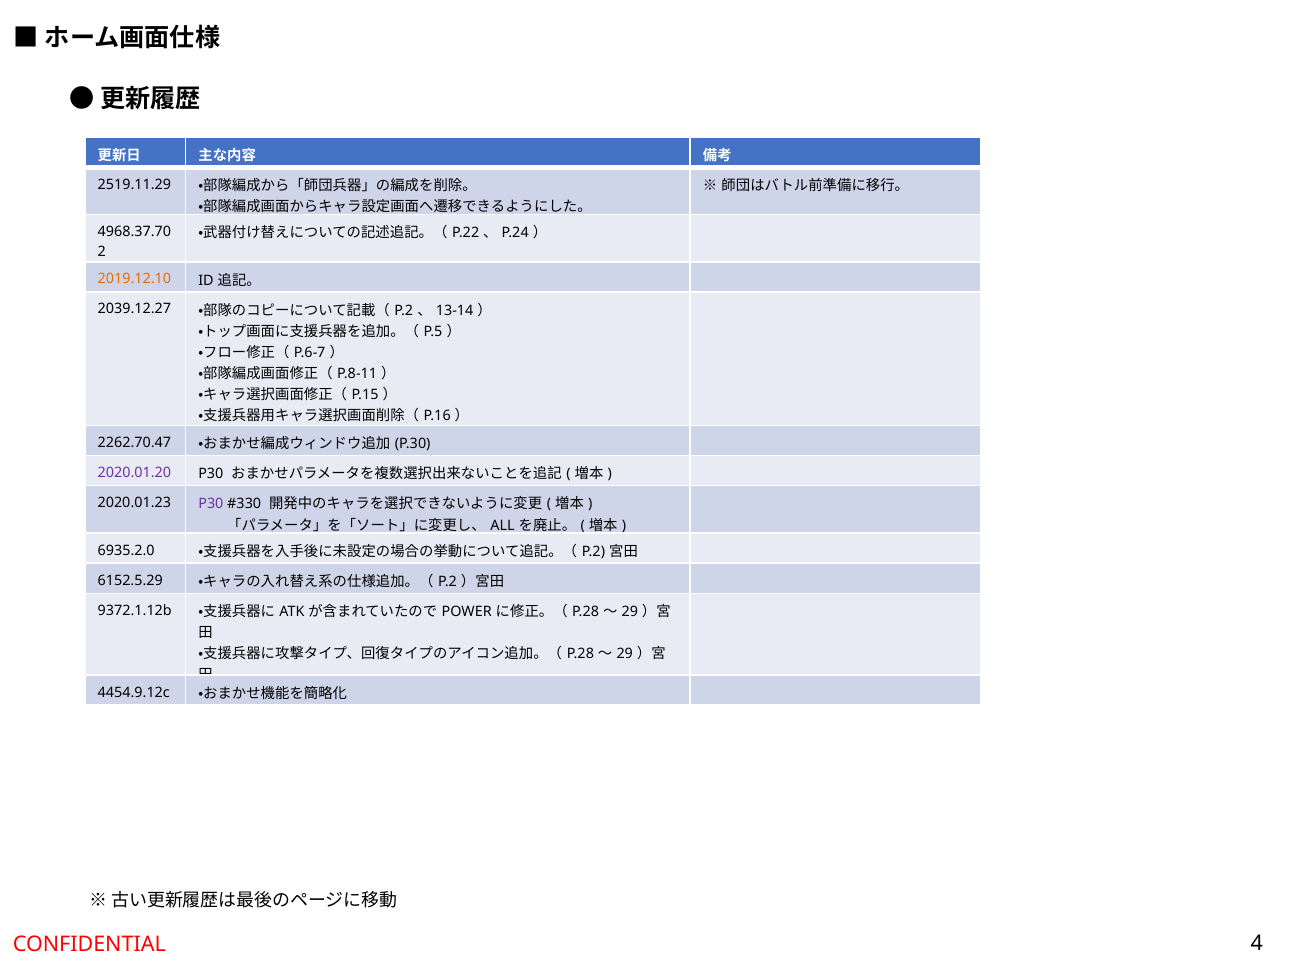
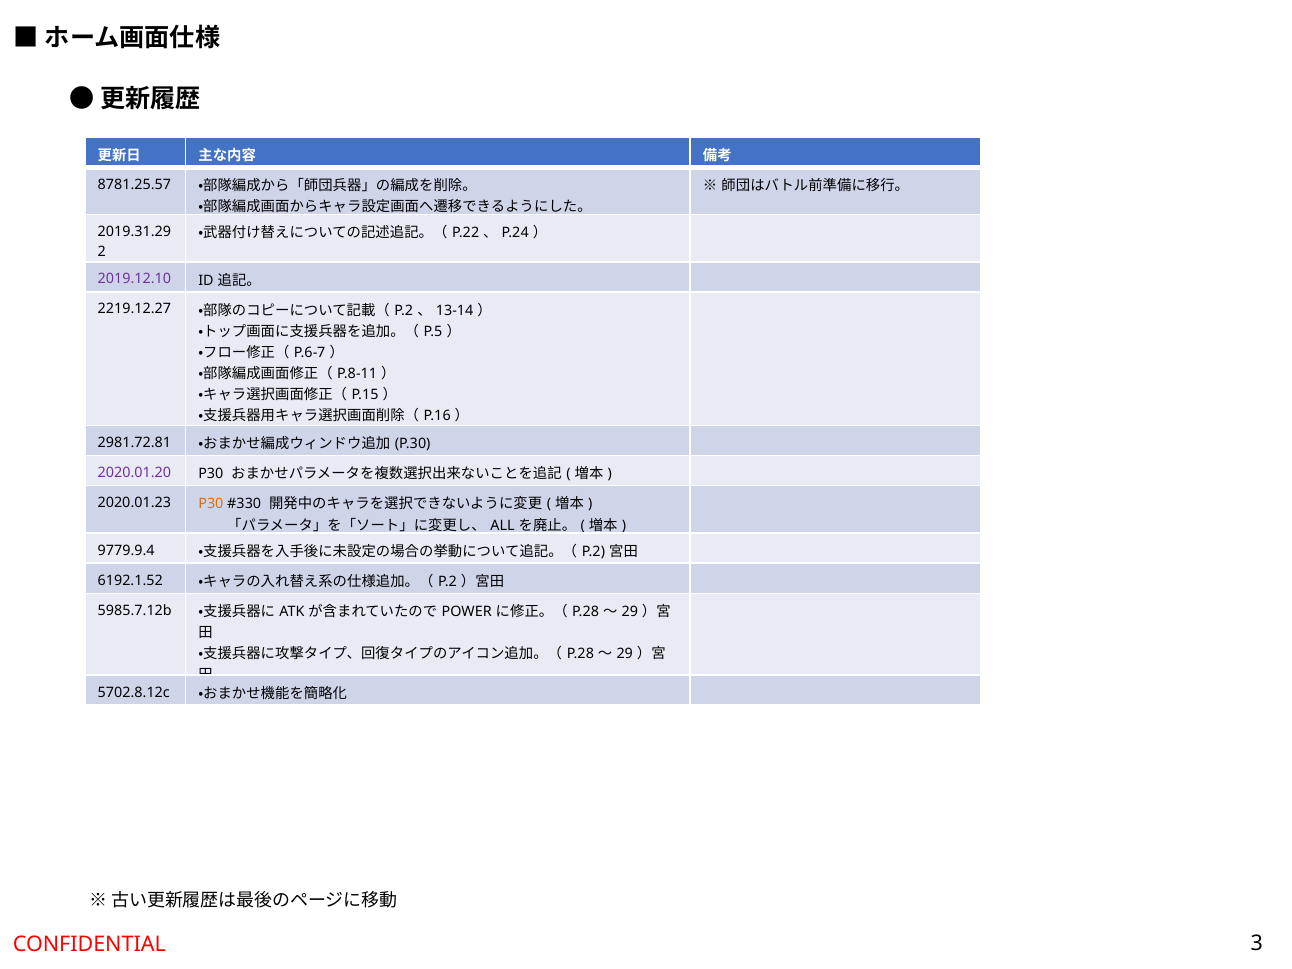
2519.11.29: 2519.11.29 -> 8781.25.57 (134, 184)
4968.37.70: 4968.37.70 -> 2019.31.29 (134, 232)
2019.12.10 colour: orange -> purple (134, 279)
2039.12.27: 2039.12.27 -> 2219.12.27 (134, 309)
2262.70.47: 2262.70.47 -> 2981.72.81 (134, 443)
P30 colour: purple -> orange (211, 504)
6935.2.0: 6935.2.0 -> 9779.9.4 (126, 550)
6152.5.29: 6152.5.29 -> 6192.1.52 (130, 580)
9372.1.12b: 9372.1.12b -> 5985.7.12b (135, 611)
4454.9.12c: 4454.9.12c -> 5702.8.12c (134, 692)
4: 4 -> 3 (1257, 943)
